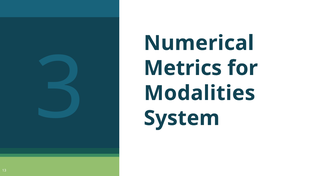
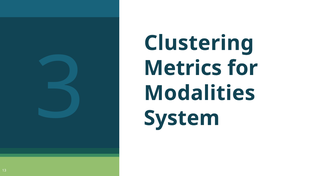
Numerical: Numerical -> Clustering (199, 43)
